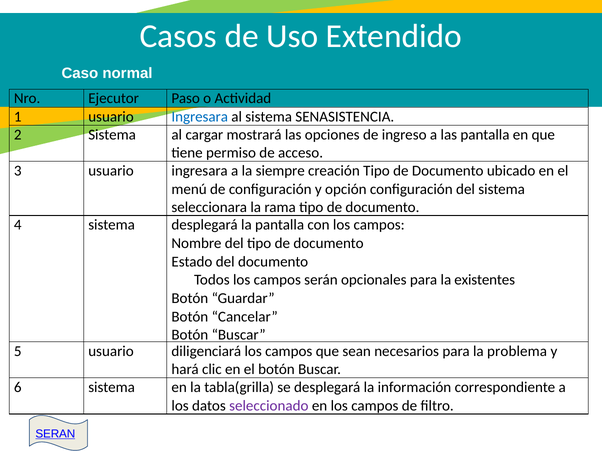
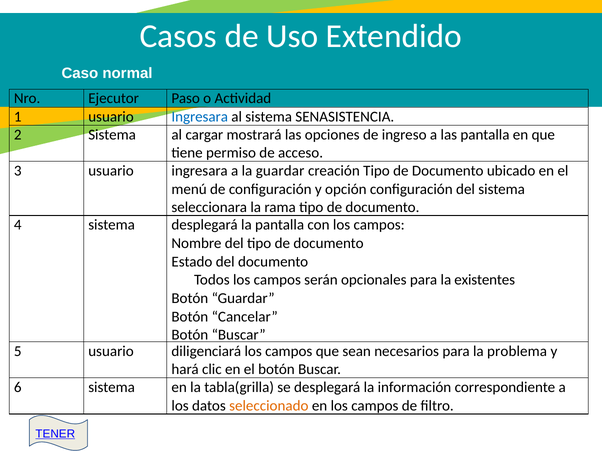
la siempre: siempre -> guardar (280, 171)
seleccionado colour: purple -> orange (269, 406)
SERAN: SERAN -> TENER (55, 434)
